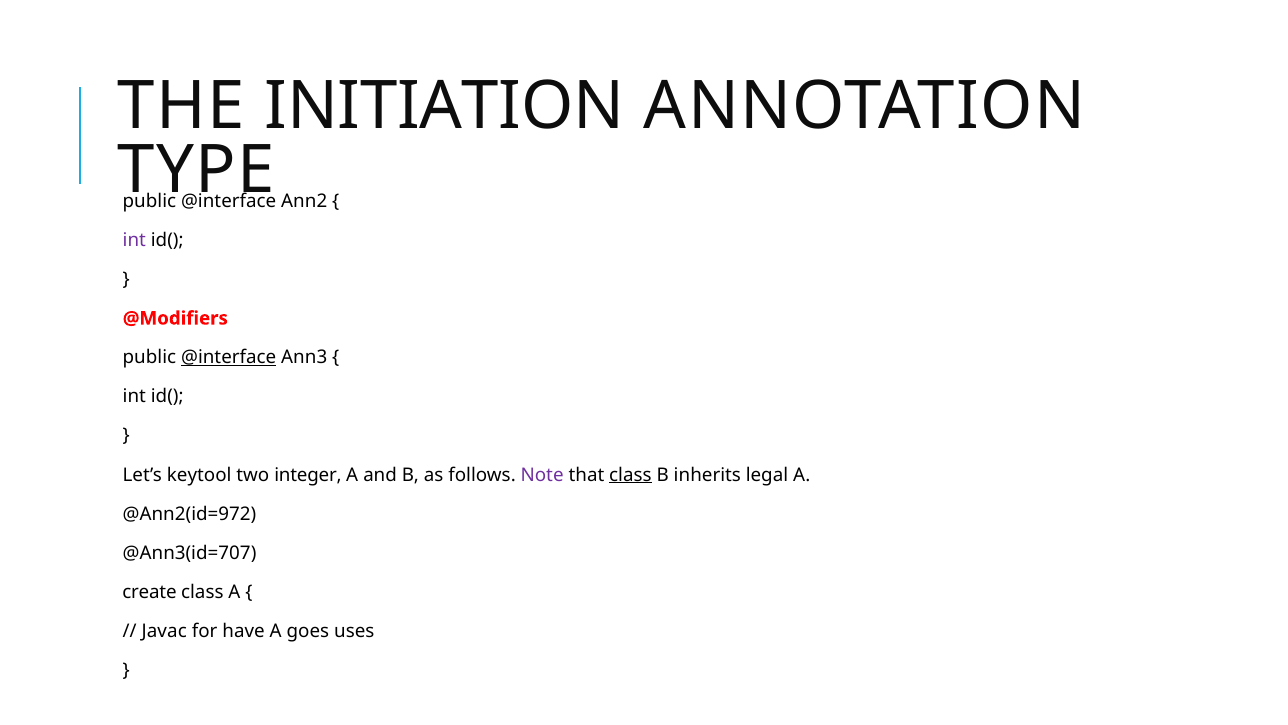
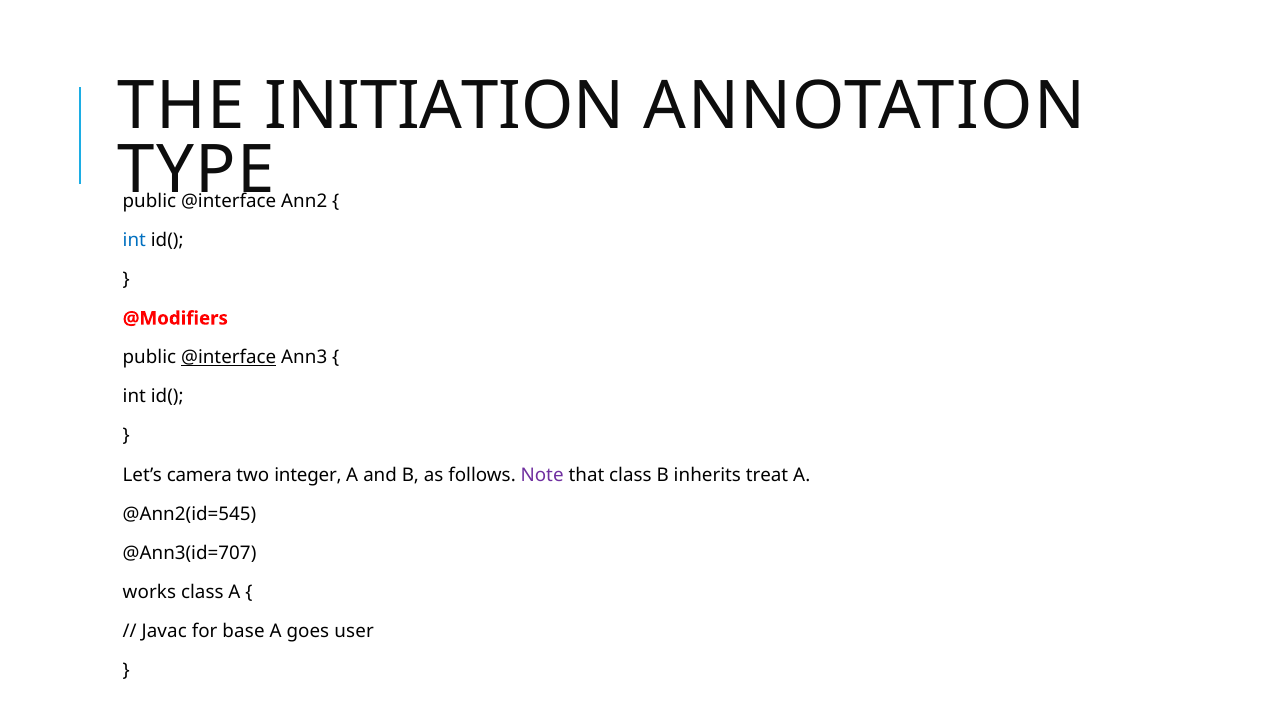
int colour: purple -> blue (134, 240)
keytool: keytool -> camera (199, 475)
class underline: present -> none (630, 475)
legal: legal -> treat (767, 475)
@Ann2(id=972: @Ann2(id=972 -> @Ann2(id=545 (190, 514)
create: create -> works (149, 592)
have: have -> base (244, 631)
uses: uses -> user (354, 631)
